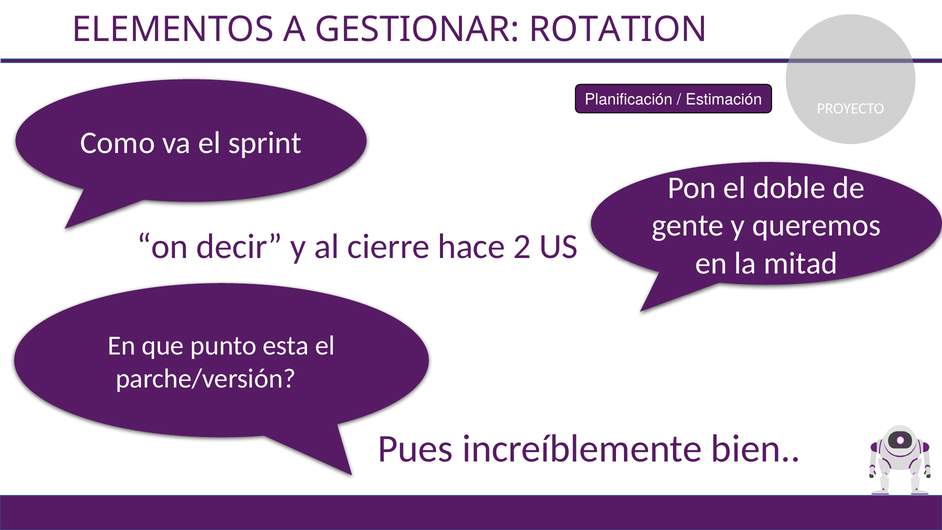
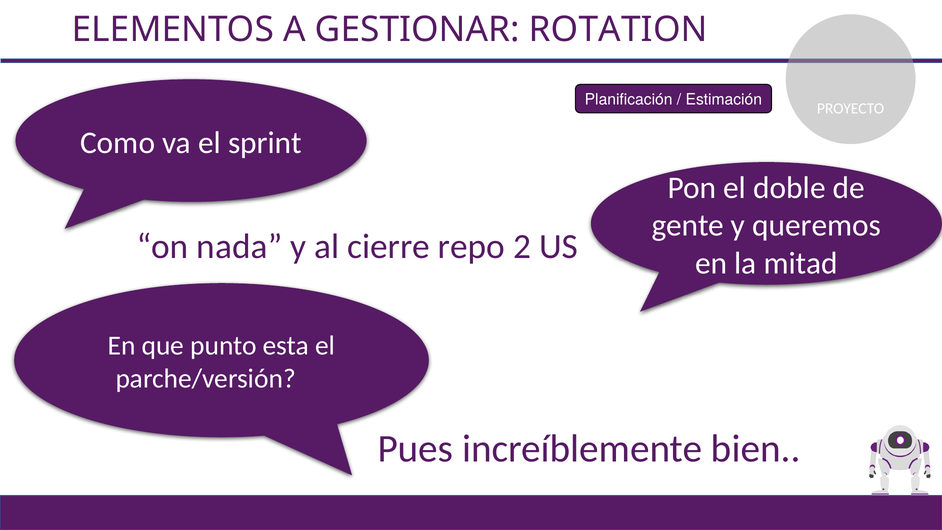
decir: decir -> nada (239, 246)
hace: hace -> repo (471, 246)
